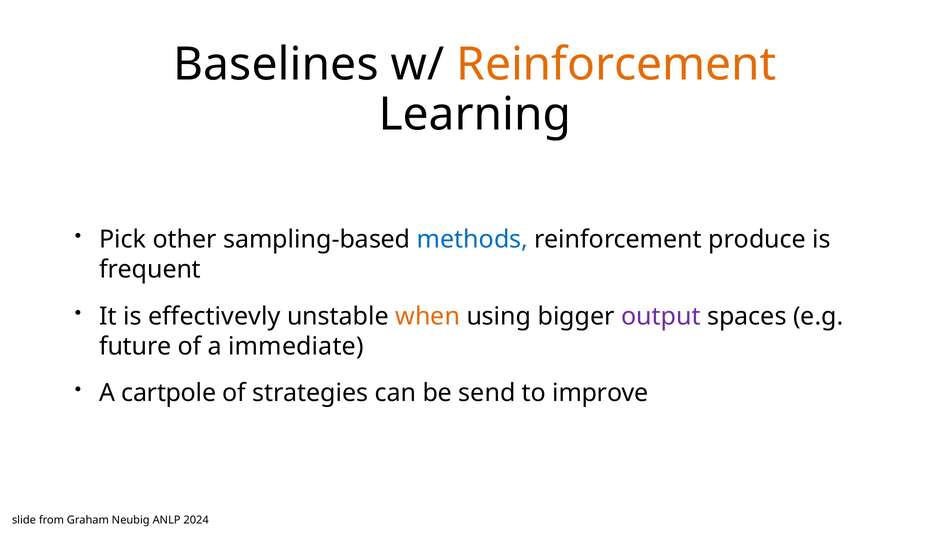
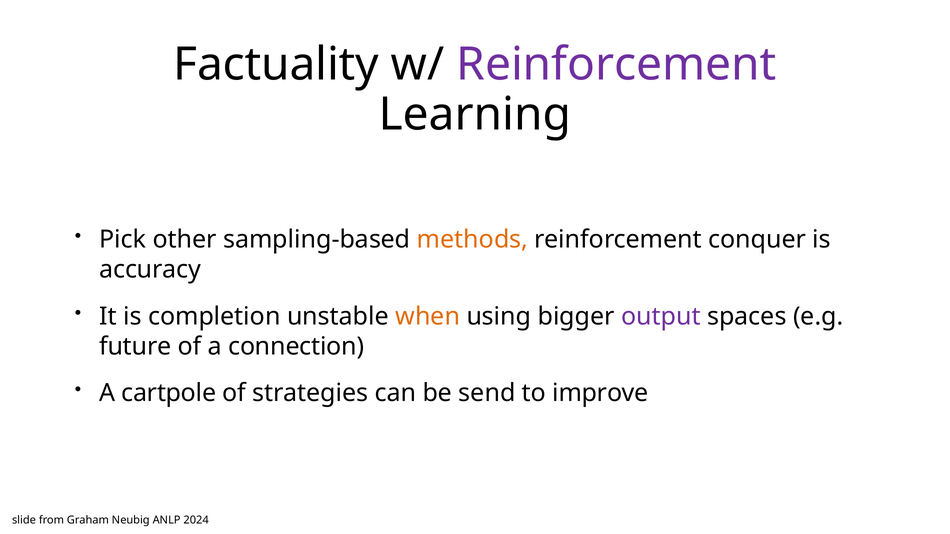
Baselines: Baselines -> Factuality (276, 65)
Reinforcement colour: orange -> purple (616, 65)
methods colour: blue -> orange (473, 240)
produce: produce -> conquer (757, 240)
frequent: frequent -> accuracy (150, 270)
effectivevly: effectivevly -> completion (214, 317)
immediate: immediate -> connection (296, 347)
